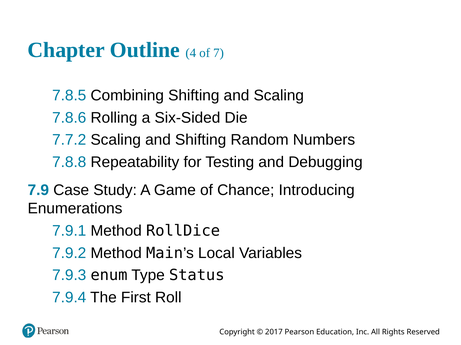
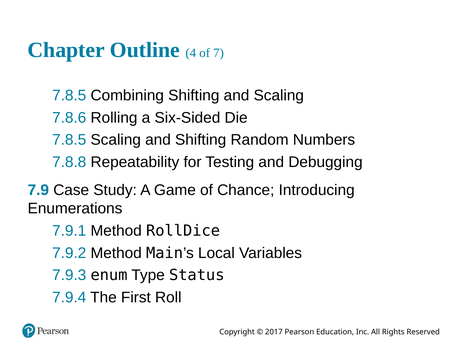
7.7.2: 7.7.2 -> 7.8.5 (69, 140)
